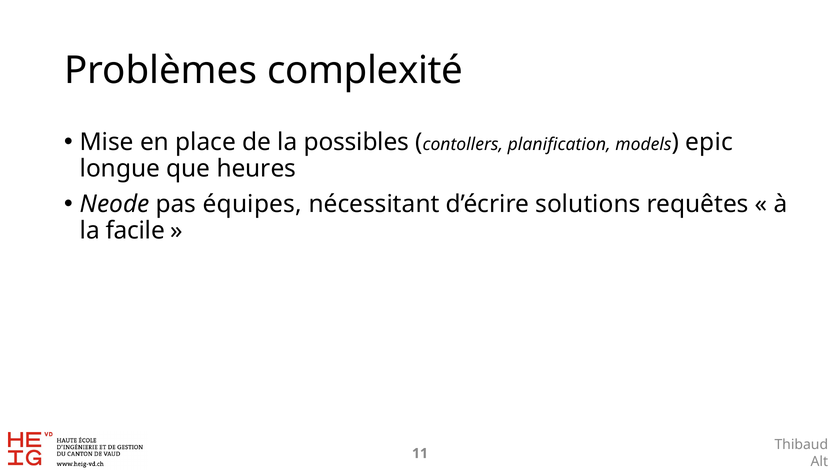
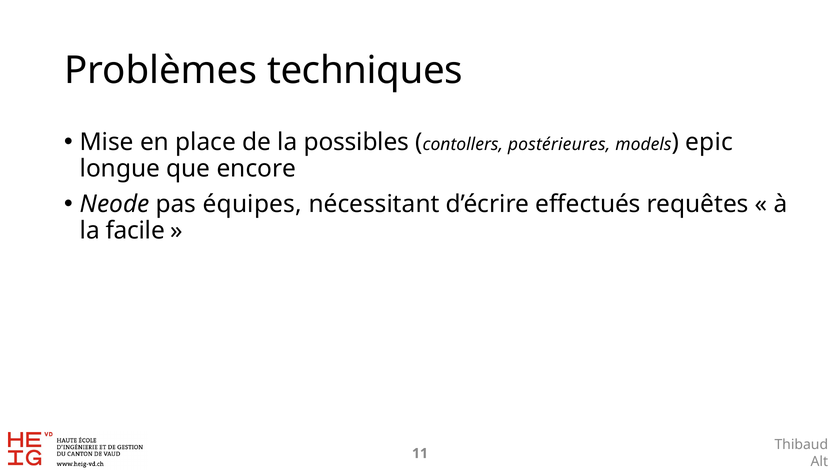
complexité: complexité -> techniques (365, 71)
planification: planification -> postérieures (559, 144)
heures: heures -> encore (256, 168)
solutions: solutions -> effectués (588, 204)
